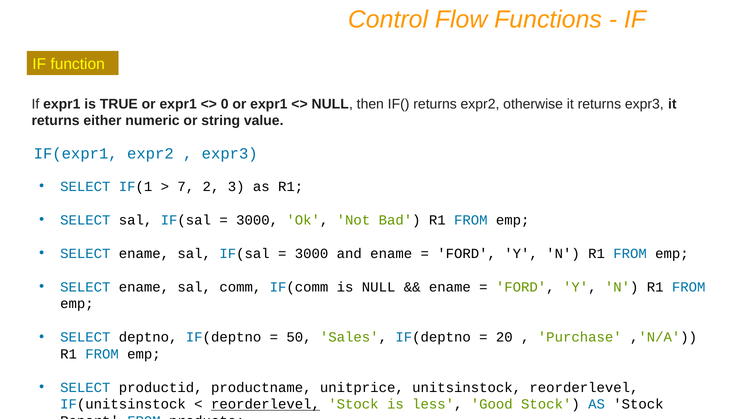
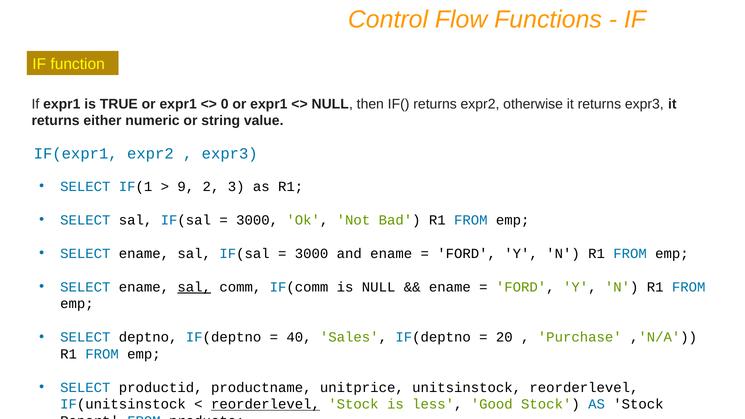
7: 7 -> 9 (186, 186)
sal underline: none -> present (194, 287)
50: 50 -> 40 (299, 337)
